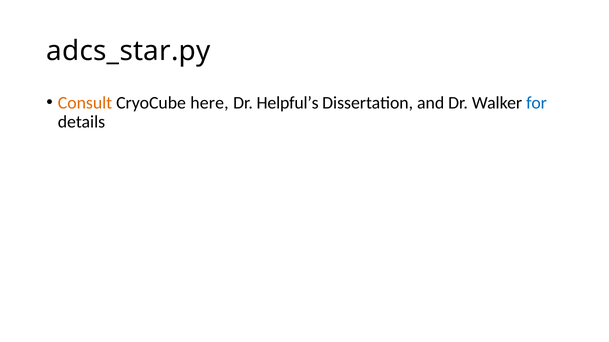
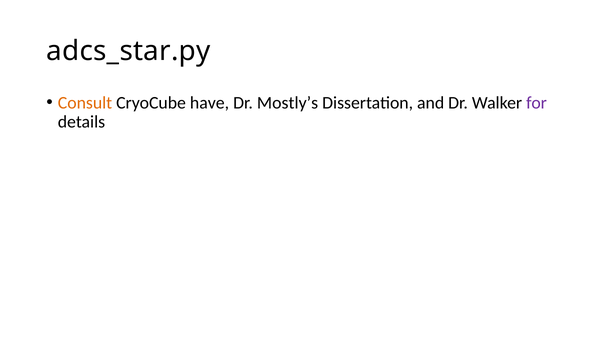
here: here -> have (210, 103)
Helpful’s: Helpful’s -> Mostly’s (288, 103)
for colour: blue -> purple (537, 103)
